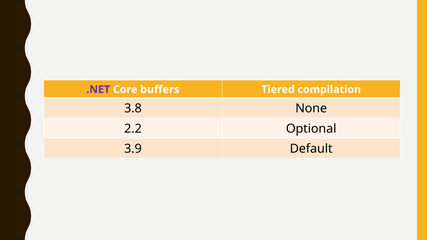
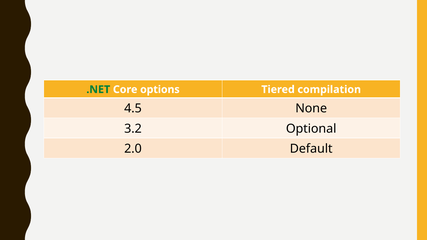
.NET colour: purple -> green (98, 90)
buffers: buffers -> options (160, 90)
3.8: 3.8 -> 4.5 (133, 109)
2.2: 2.2 -> 3.2 (133, 129)
3.9: 3.9 -> 2.0 (133, 149)
